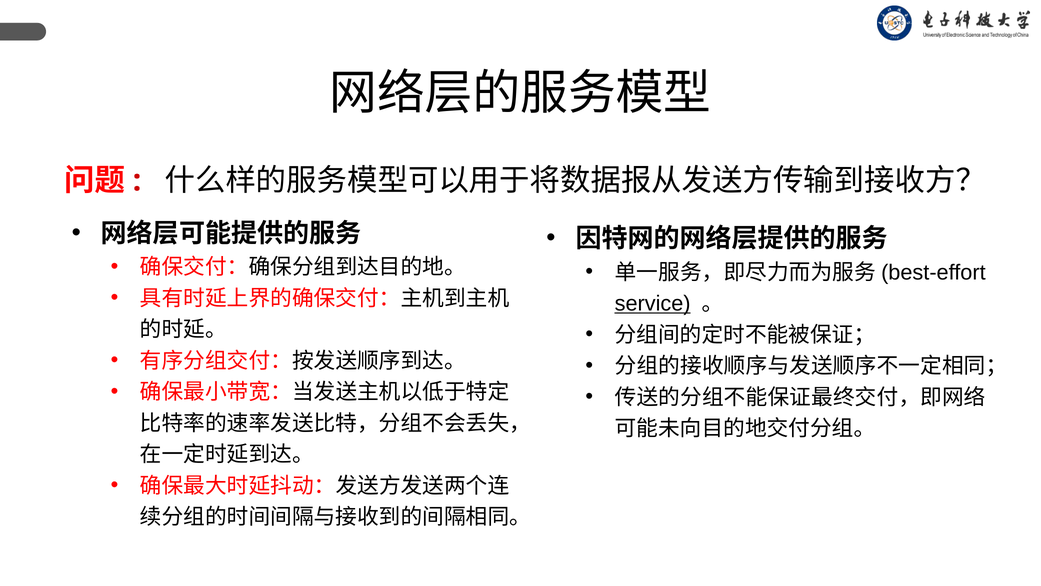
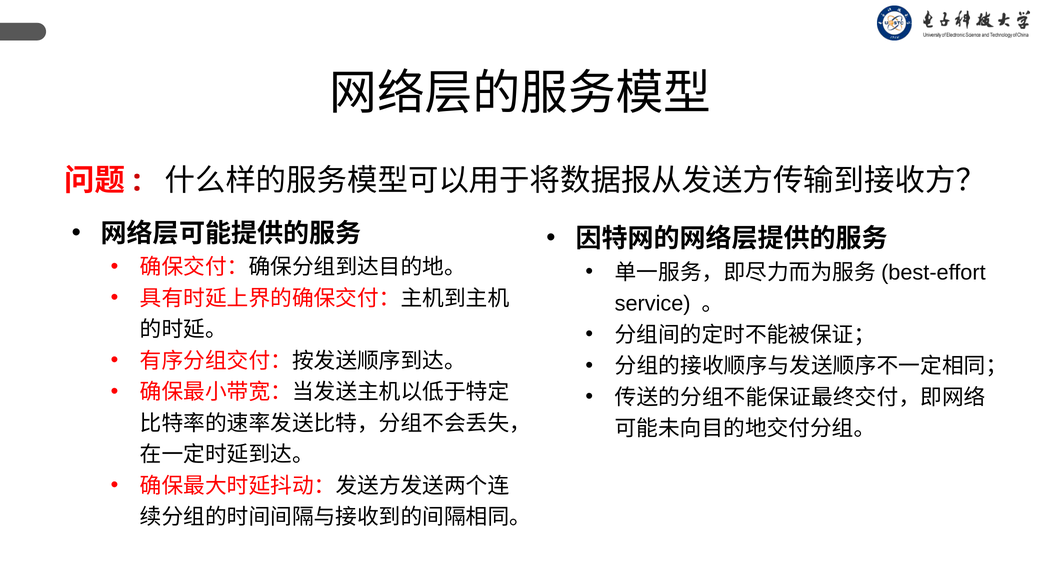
service underline: present -> none (653, 303)
